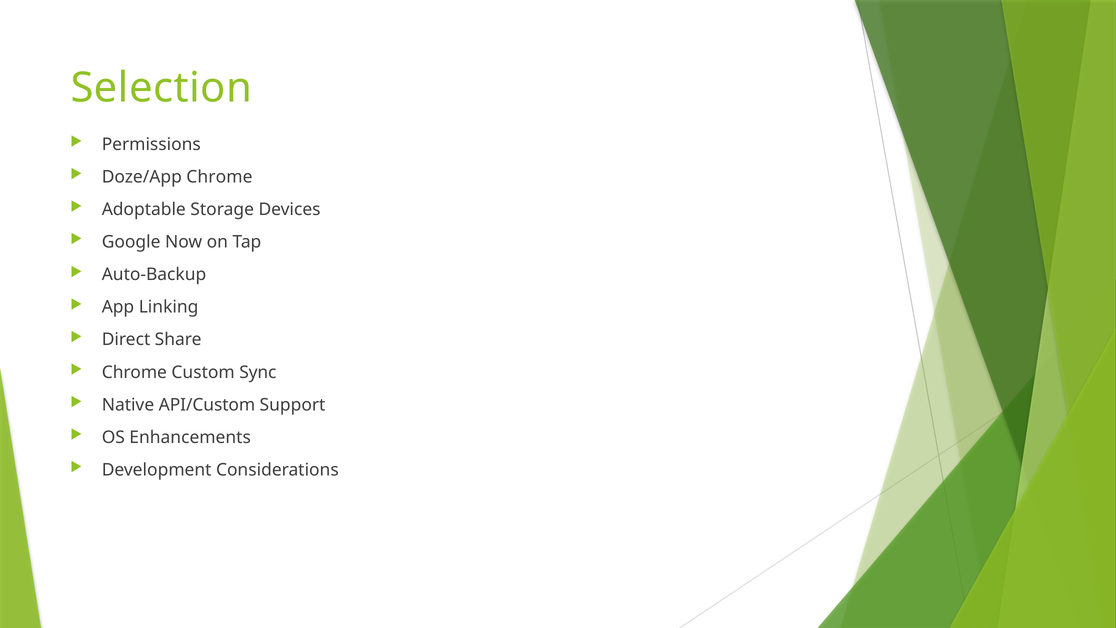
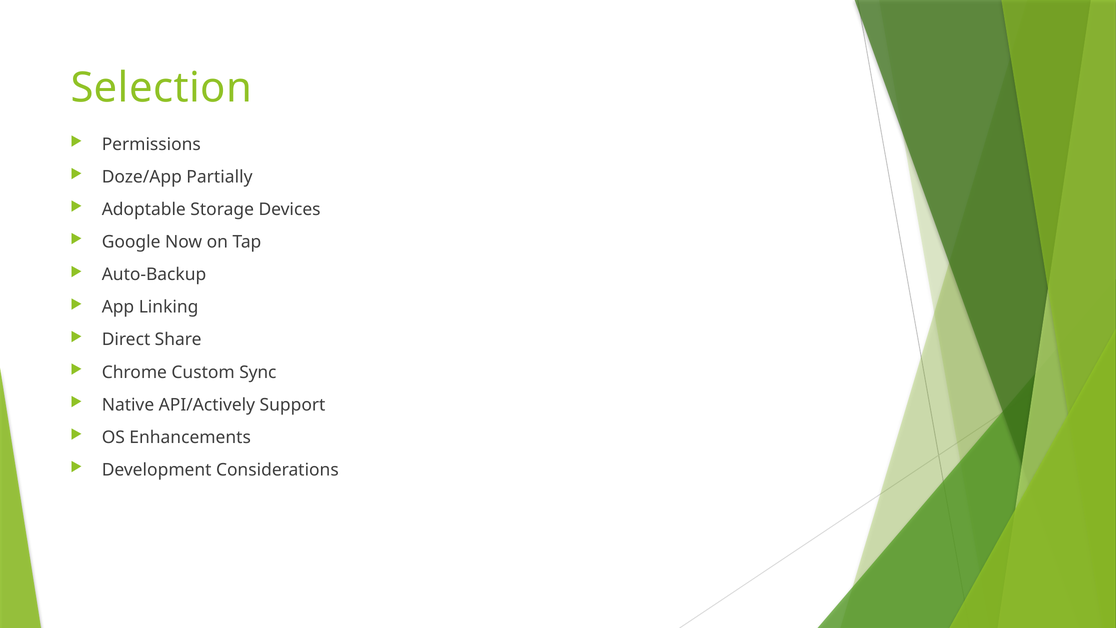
Doze/App Chrome: Chrome -> Partially (219, 177)
API/Custom: API/Custom -> API/Actively (207, 405)
